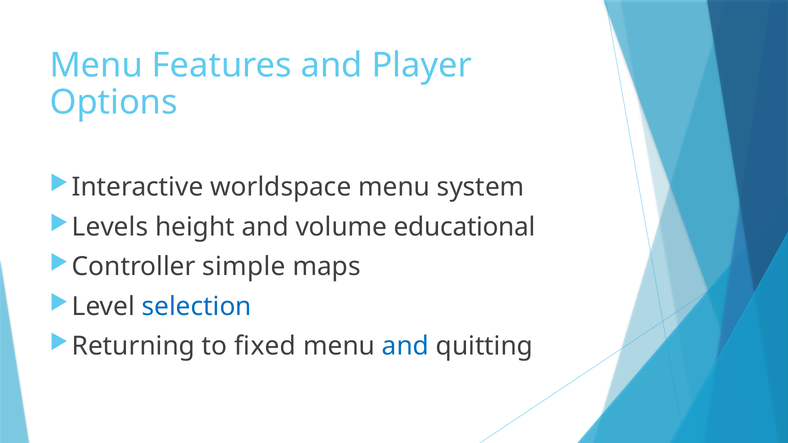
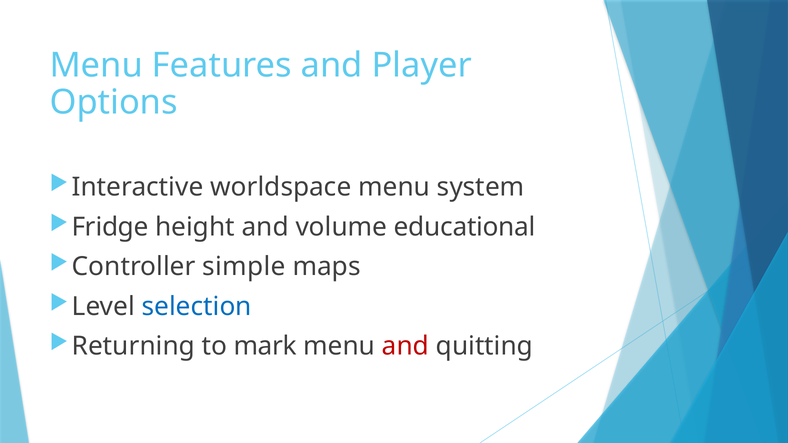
Levels: Levels -> Fridge (110, 227)
fixed: fixed -> mark (265, 346)
and colour: blue -> red (405, 346)
